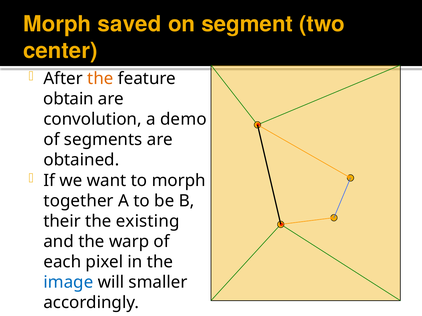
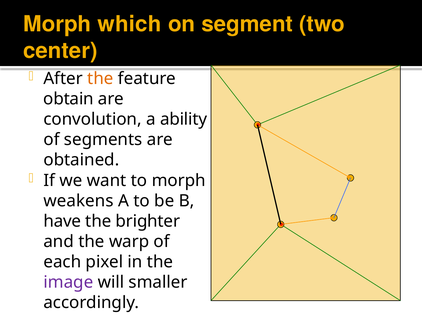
saved: saved -> which (130, 24)
demo: demo -> ability (184, 119)
together: together -> weakens (79, 201)
their: their -> have (62, 221)
existing: existing -> brighter (148, 221)
image colour: blue -> purple (68, 283)
